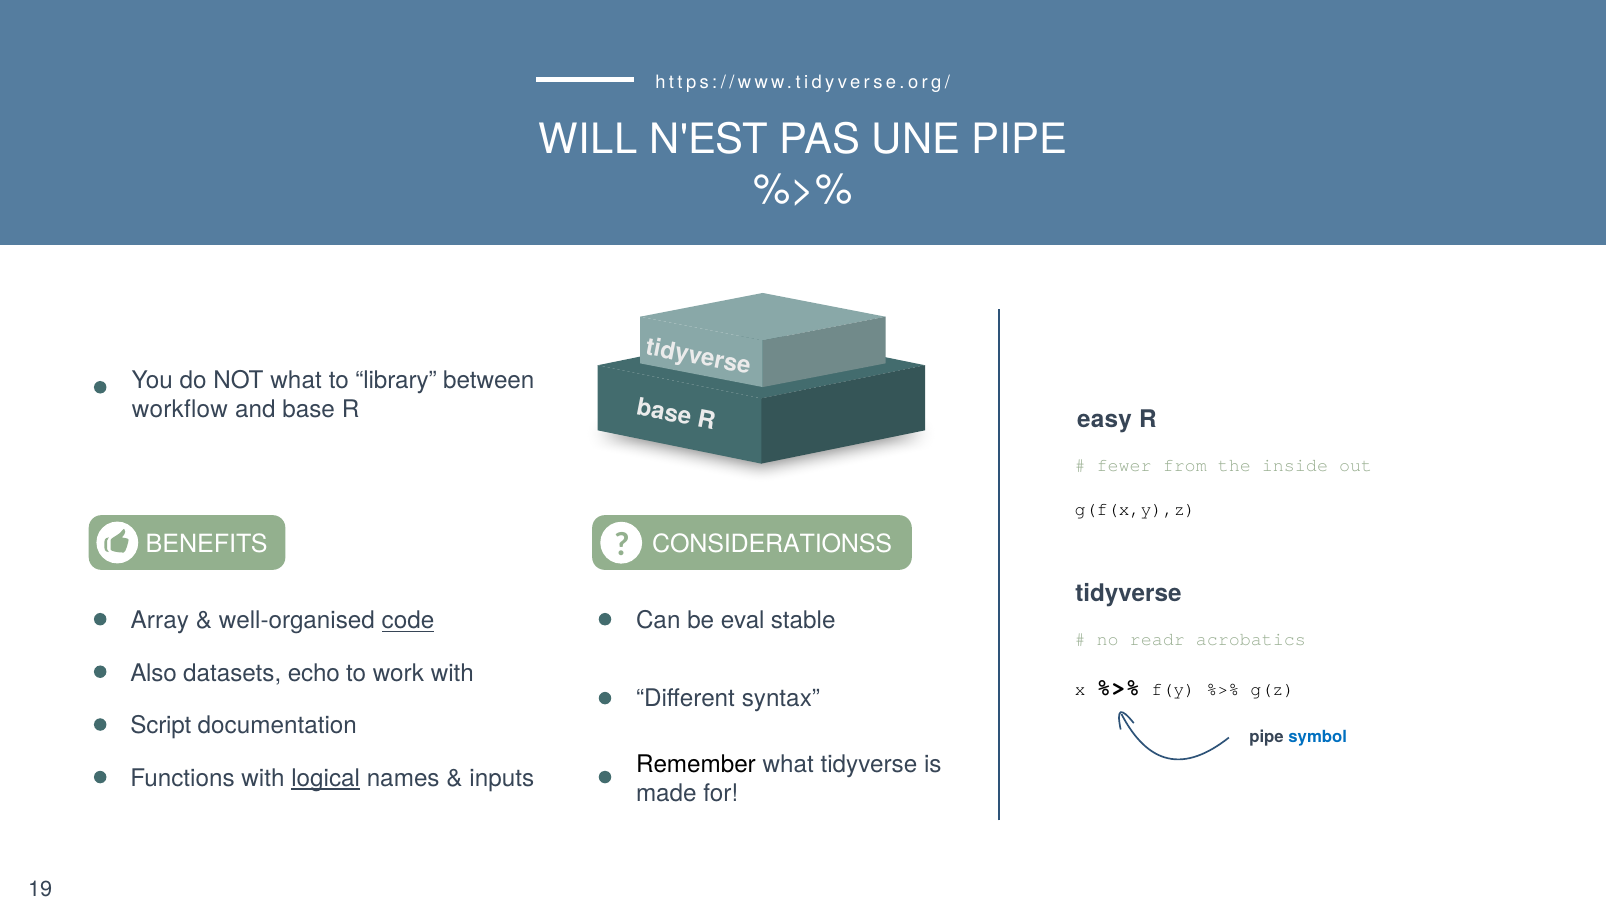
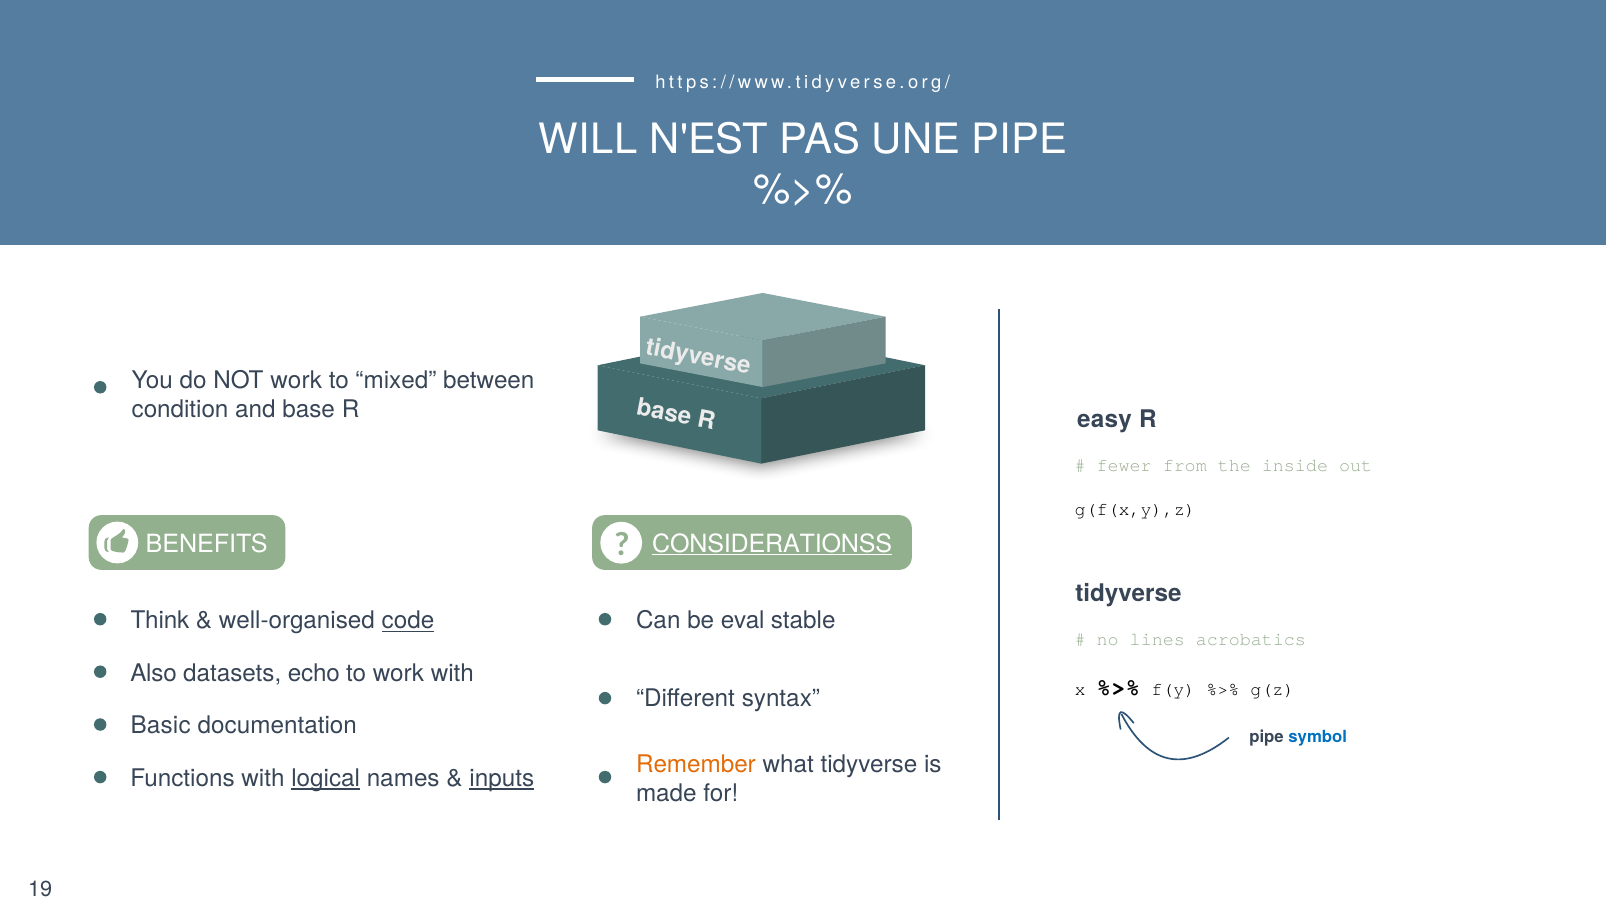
NOT what: what -> work (296, 380)
library: library -> mixed (396, 380)
workflow: workflow -> condition (180, 409)
CONSIDERATIONSS underline: none -> present (772, 544)
Array: Array -> Think (160, 621)
readr: readr -> lines (1157, 639)
Script: Script -> Basic (161, 726)
Remember colour: black -> orange (696, 764)
inputs underline: none -> present (502, 779)
